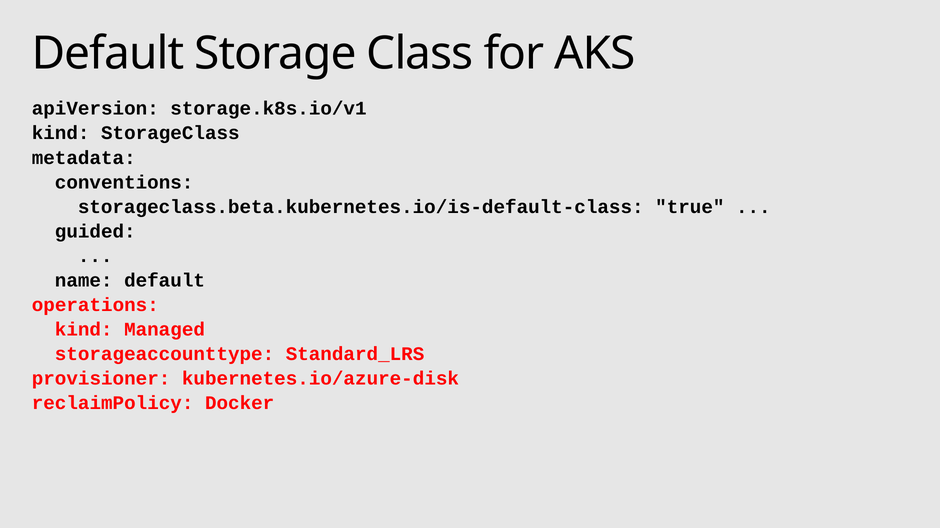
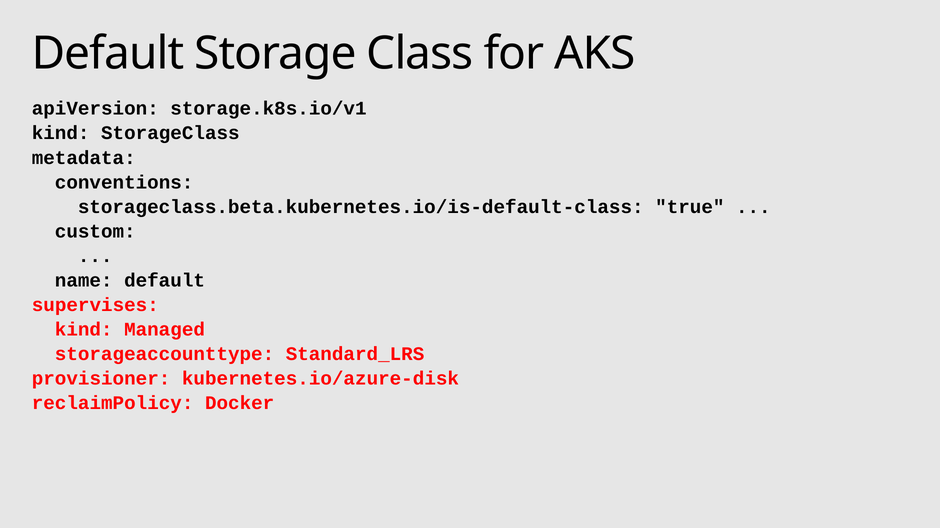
guided: guided -> custom (95, 232)
operations: operations -> supervises (95, 305)
